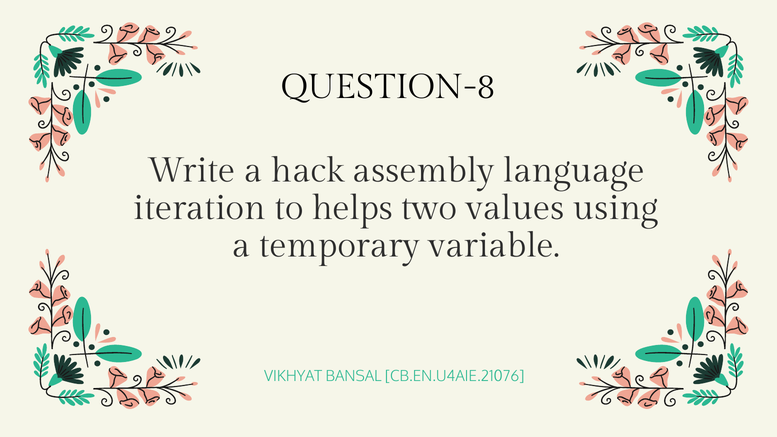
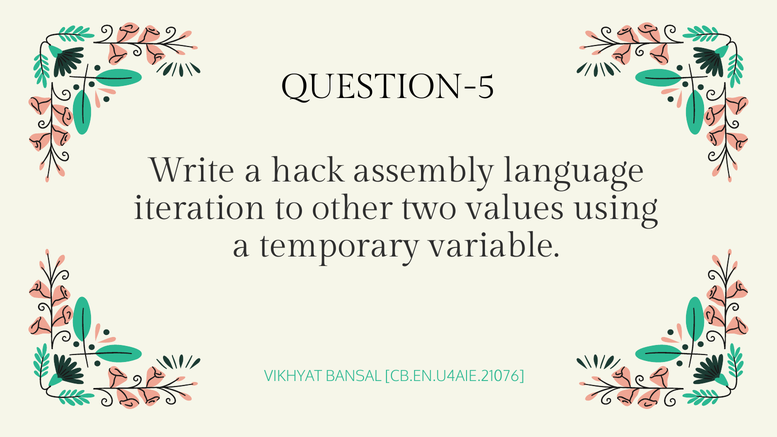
QUESTION-8: QUESTION-8 -> QUESTION-5 (388, 87)
helps: helps -> other (352, 208)
